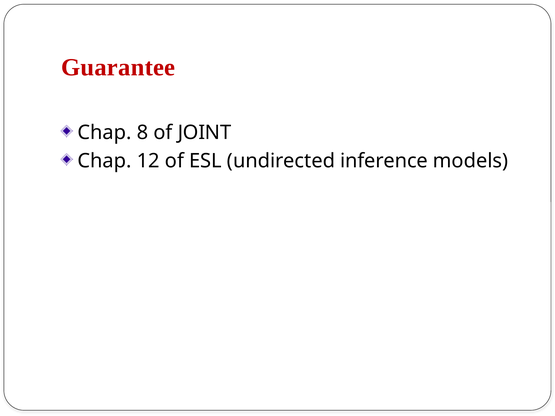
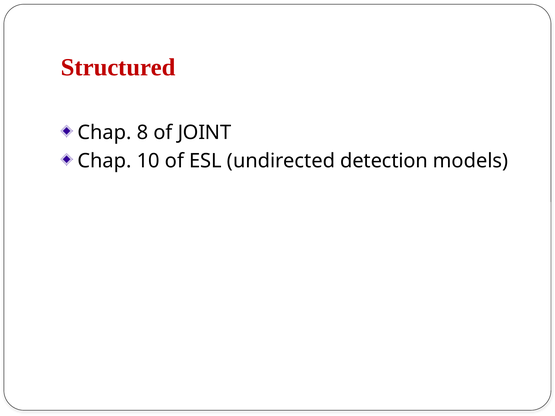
Guarantee: Guarantee -> Structured (118, 67)
12: 12 -> 10 (148, 161)
inference: inference -> detection (384, 161)
